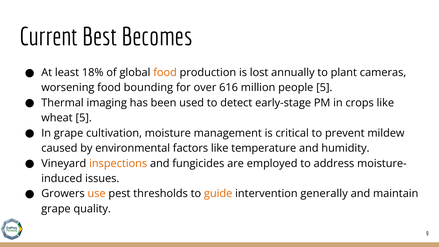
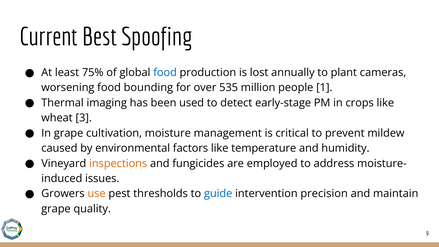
Becomes: Becomes -> Spoofing (157, 37)
18%: 18% -> 75% (93, 73)
food colour: orange -> blue (165, 73)
616: 616 -> 535 (229, 88)
people 5: 5 -> 1 (324, 88)
wheat 5: 5 -> 3 (84, 118)
guide colour: orange -> blue (218, 194)
generally: generally -> precision (324, 194)
